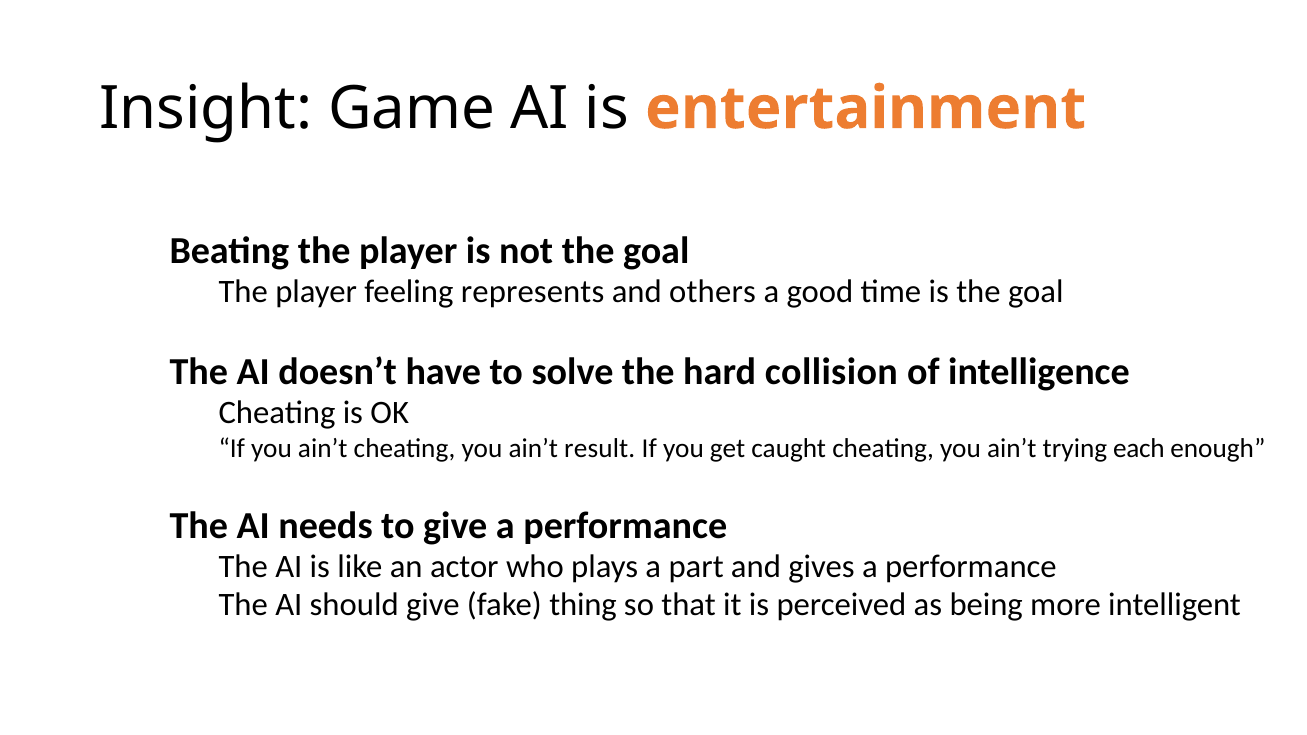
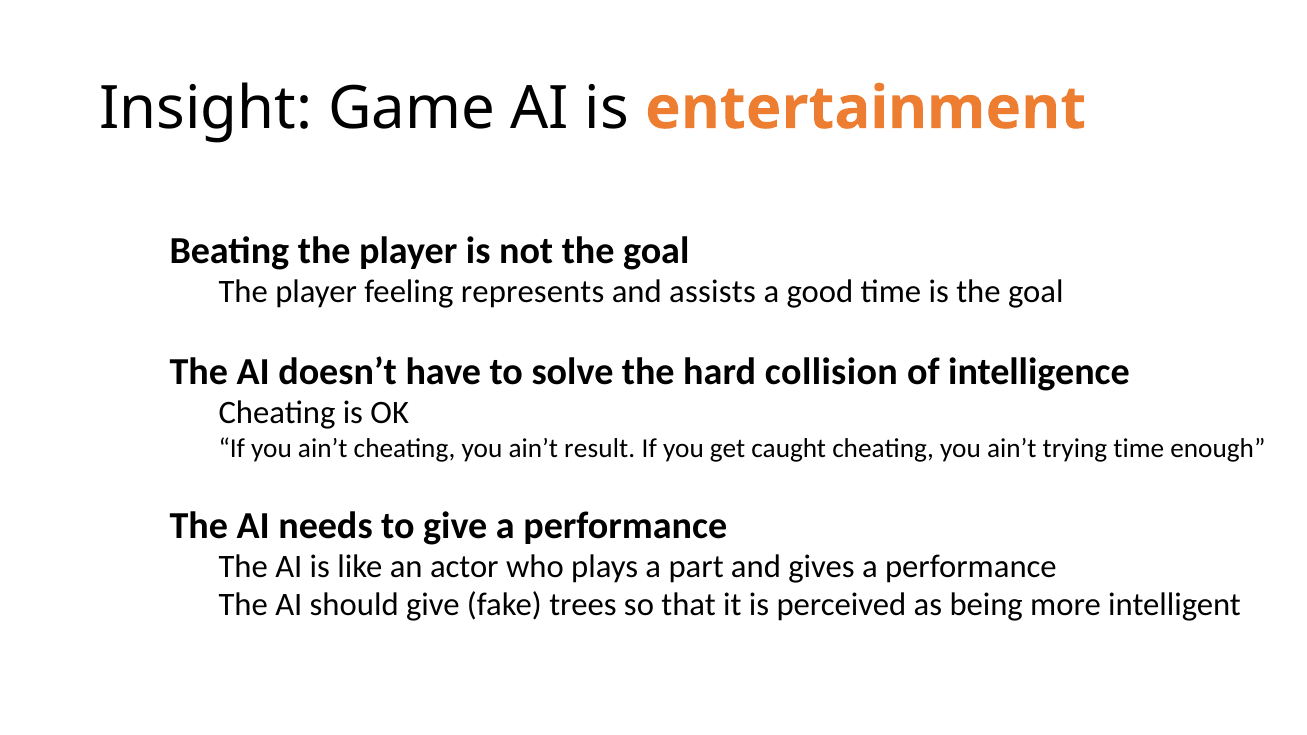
others: others -> assists (712, 292)
trying each: each -> time (1139, 449)
thing: thing -> trees (583, 605)
